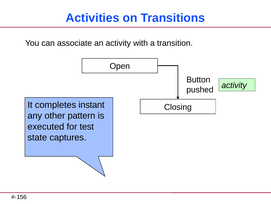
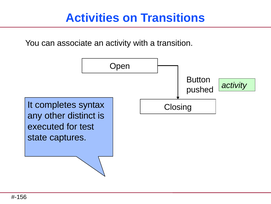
instant: instant -> syntax (91, 105)
pattern: pattern -> distinct (81, 115)
